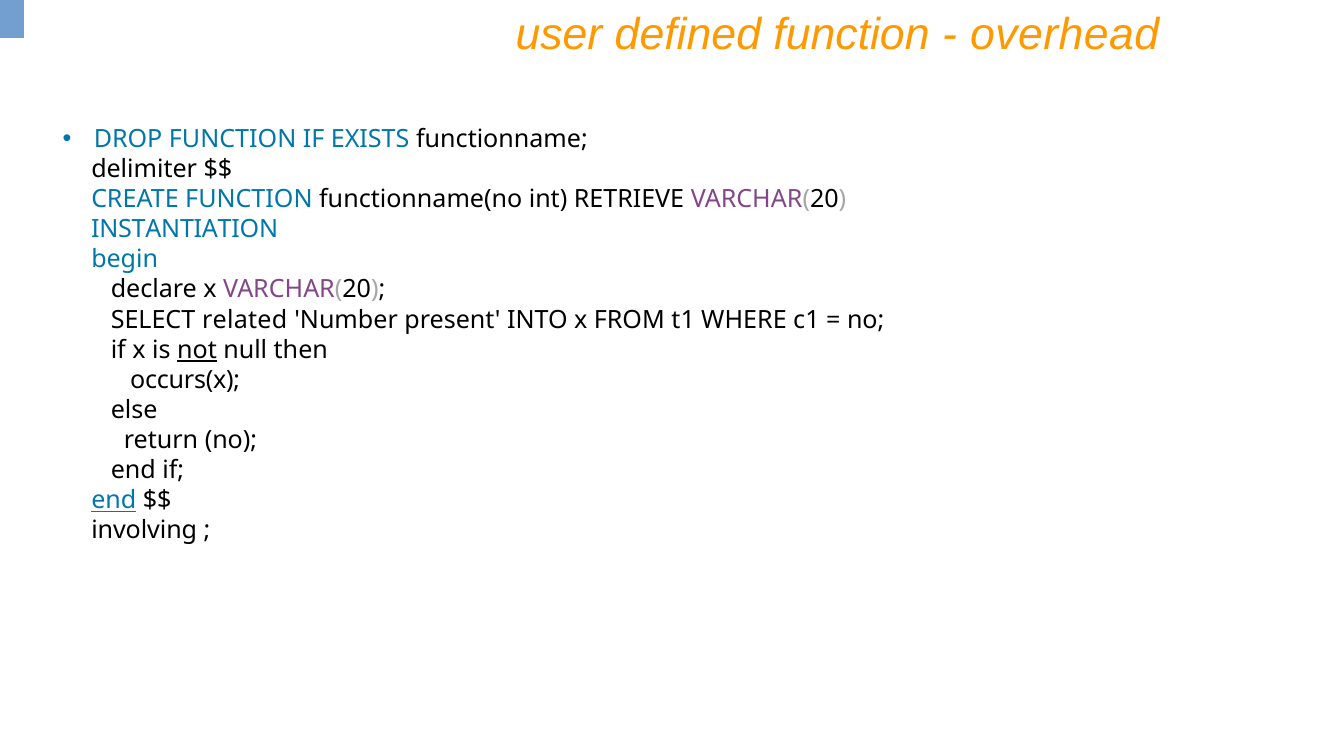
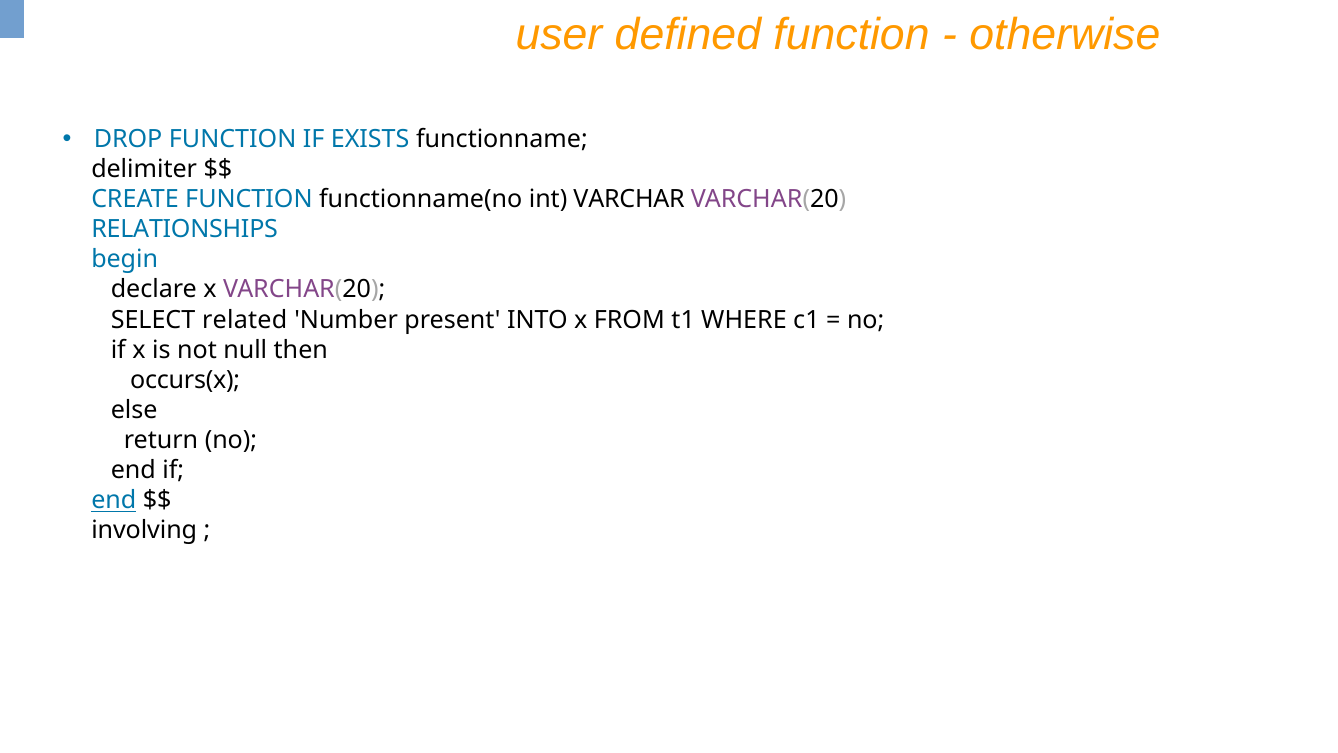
overhead: overhead -> otherwise (1065, 35)
RETRIEVE: RETRIEVE -> VARCHAR (629, 199)
INSTANTIATION: INSTANTIATION -> RELATIONSHIPS (185, 229)
not underline: present -> none (197, 350)
